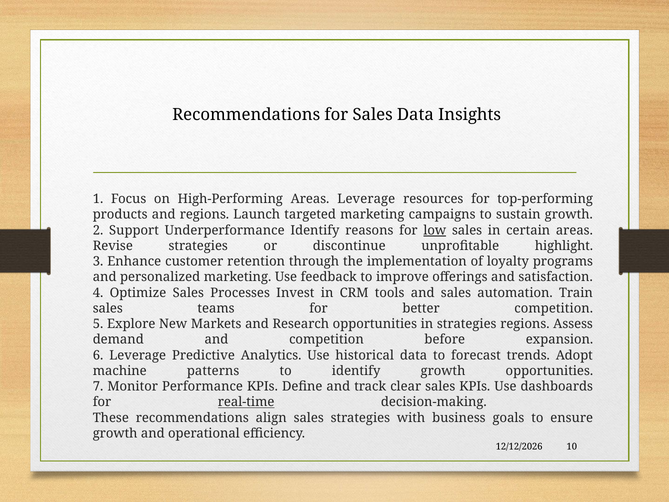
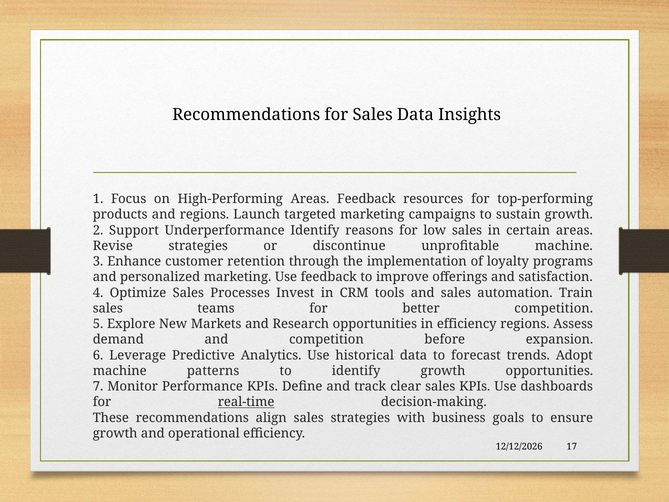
Areas Leverage: Leverage -> Feedback (366, 199)
low underline: present -> none (435, 230)
unprofitable highlight: highlight -> machine (564, 246)
in strategies: strategies -> efficiency (467, 324)
10: 10 -> 17 (572, 446)
